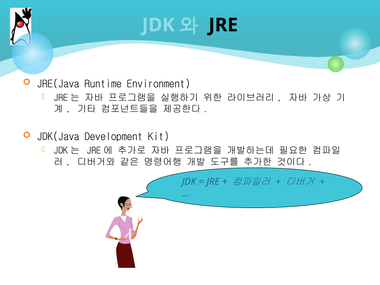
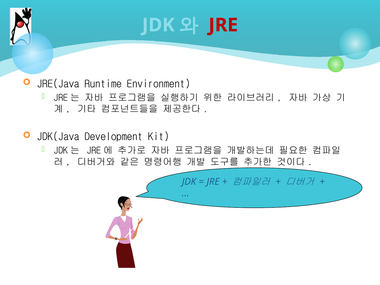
JRE colour: black -> red (223, 25)
